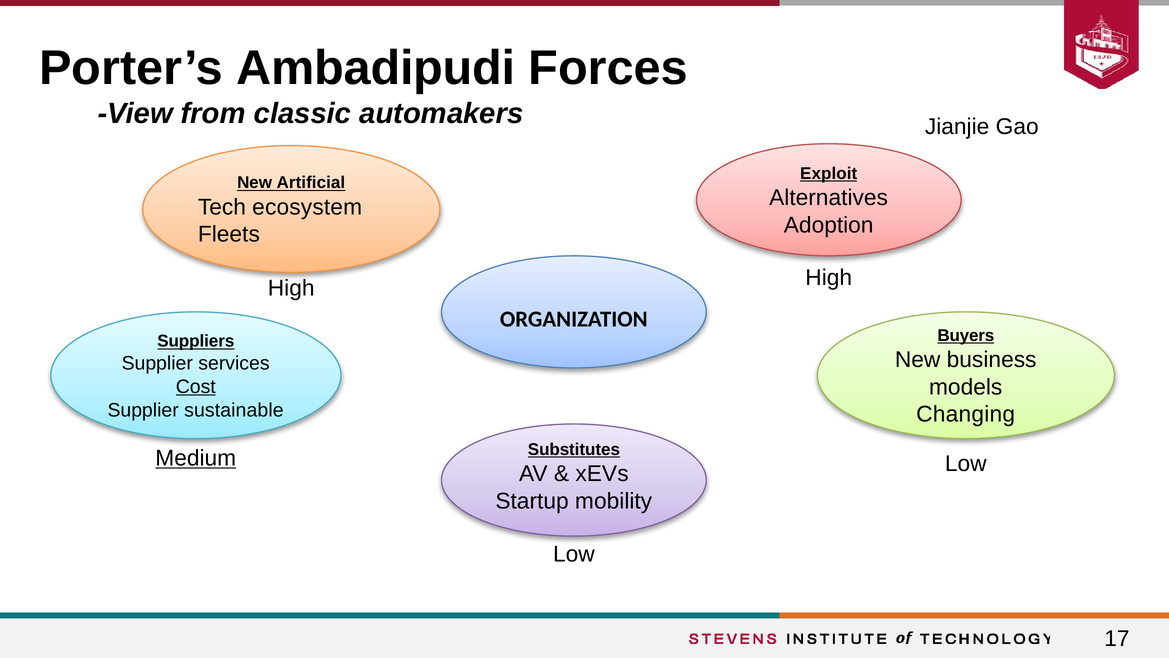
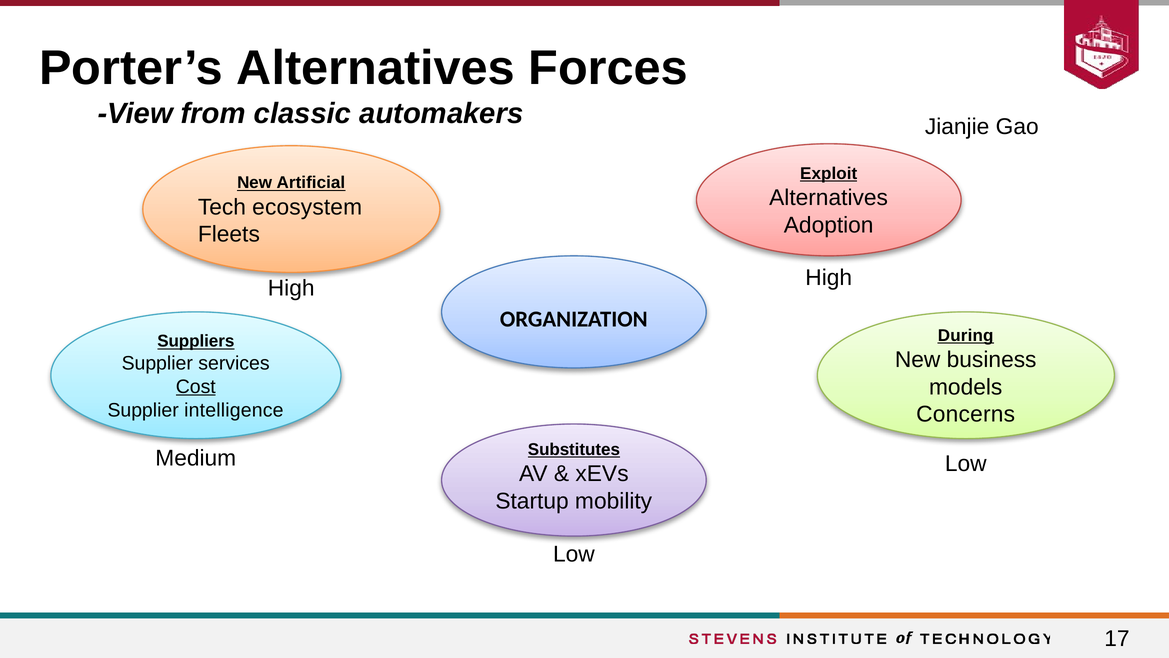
Porter’s Ambadipudi: Ambadipudi -> Alternatives (376, 68)
Buyers: Buyers -> During (966, 335)
sustainable: sustainable -> intelligence (234, 410)
Changing: Changing -> Concerns (966, 414)
Medium underline: present -> none (196, 458)
